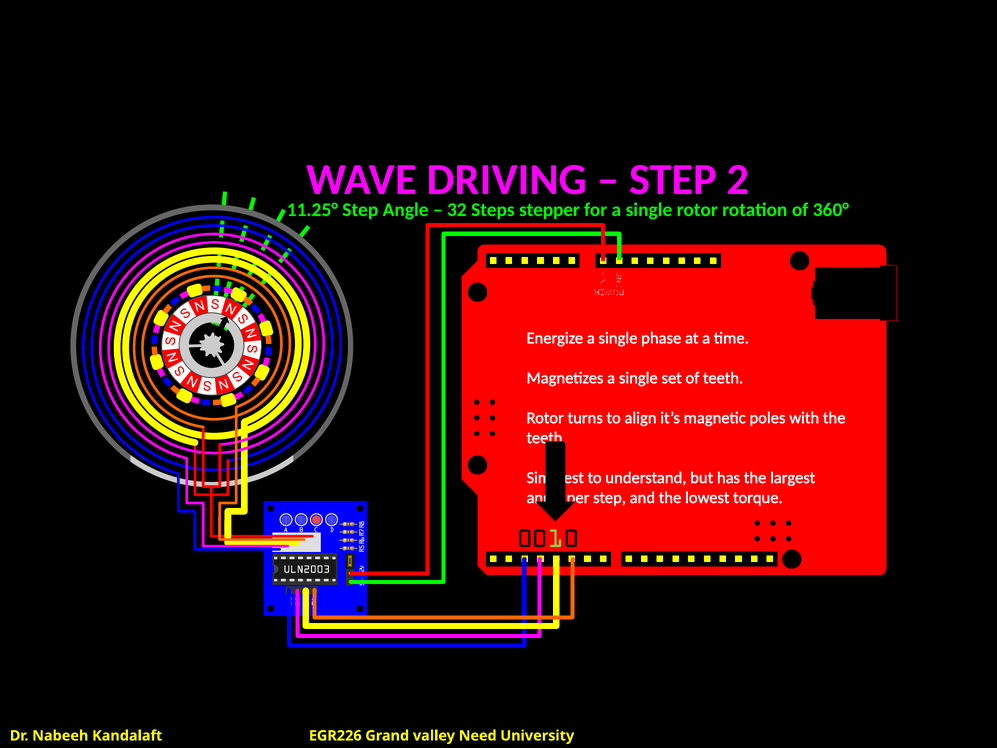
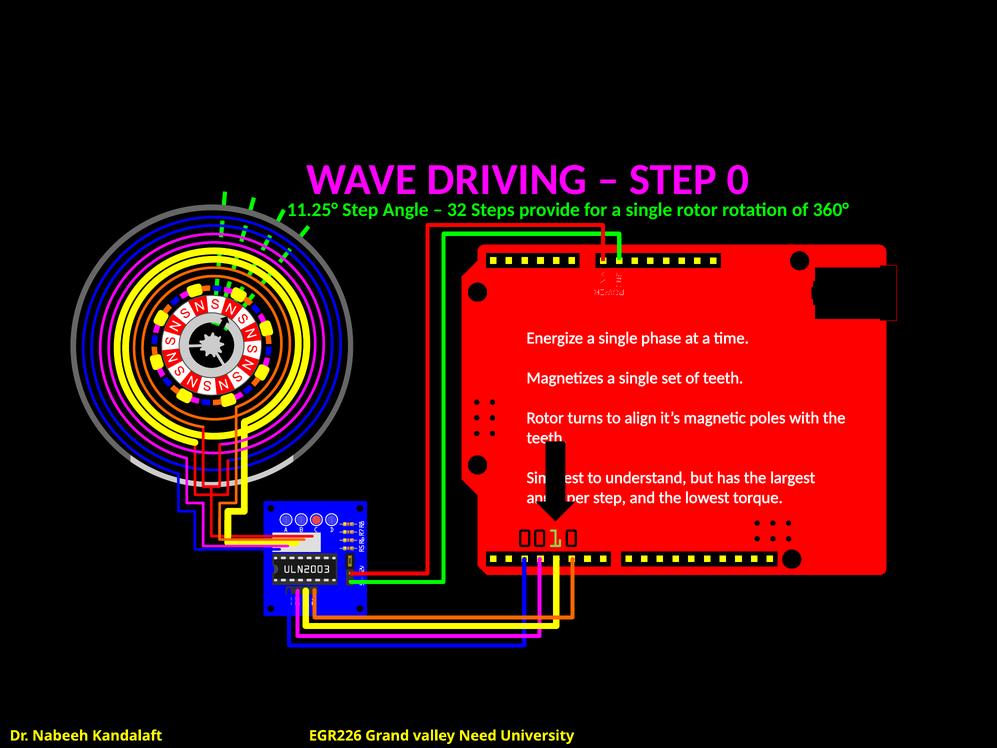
2: 2 -> 0 (738, 179)
stepper: stepper -> provide (549, 210)
